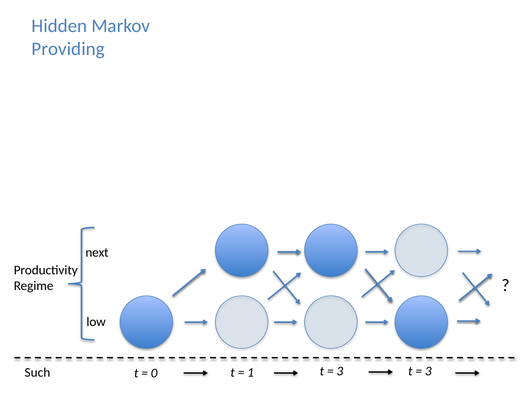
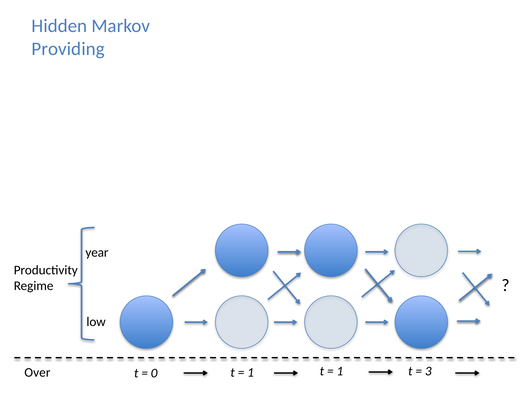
next: next -> year (97, 252)
3: 3 -> 1 (340, 371)
Such: Such -> Over (37, 372)
